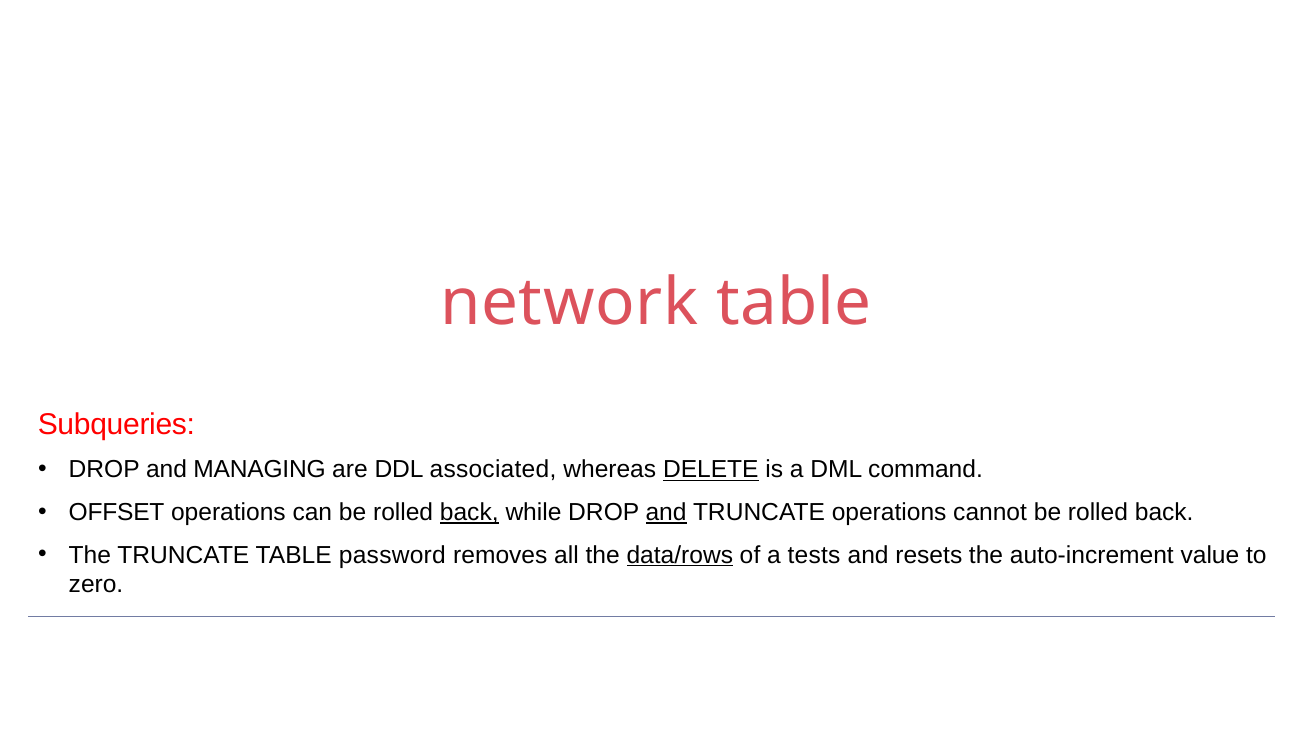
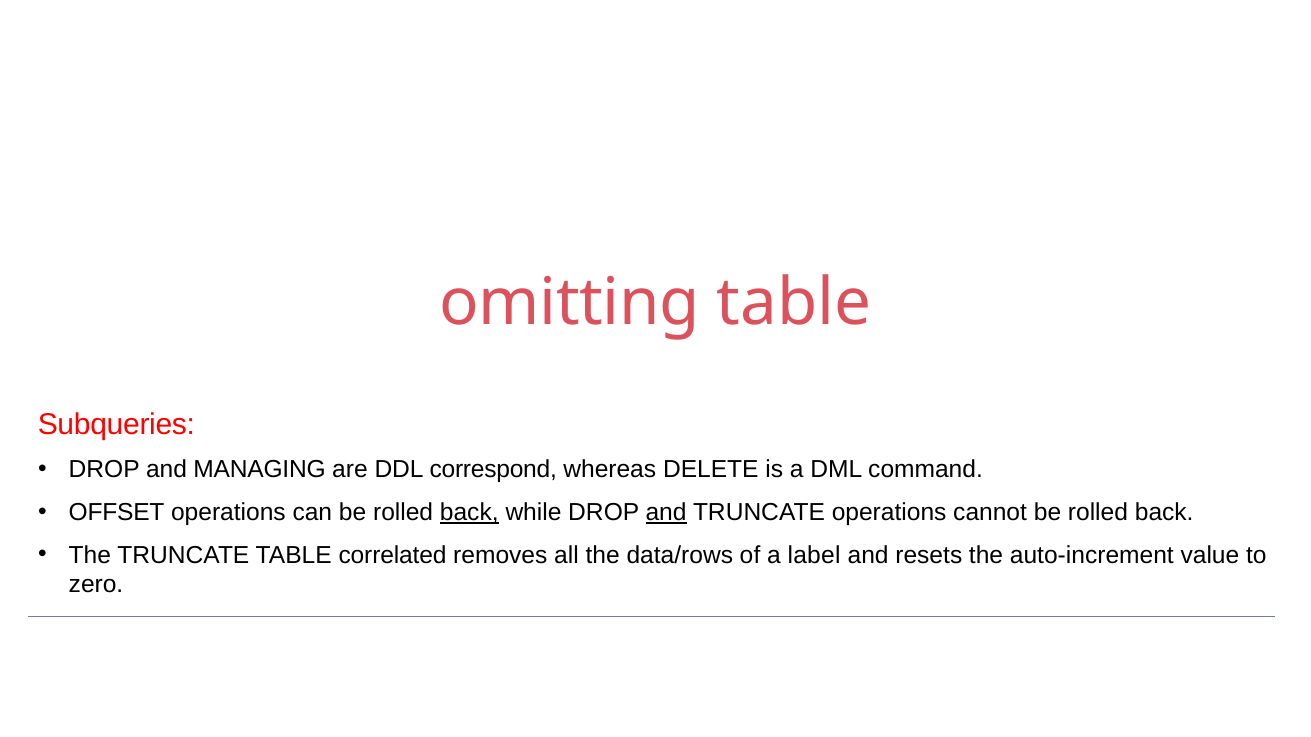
network: network -> omitting (570, 303)
associated: associated -> correspond (493, 470)
DELETE underline: present -> none (711, 470)
password: password -> correlated (393, 555)
data/rows underline: present -> none (680, 555)
tests: tests -> label (814, 555)
